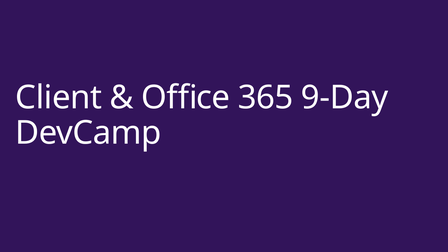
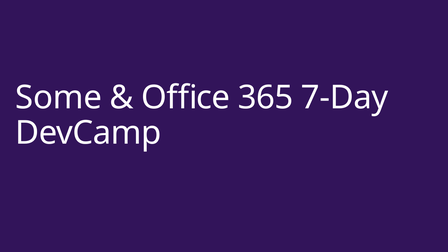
Client: Client -> Some (59, 98)
9-Day: 9-Day -> 7-Day (345, 98)
